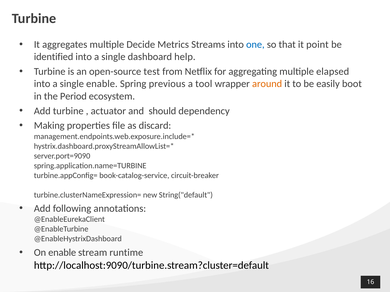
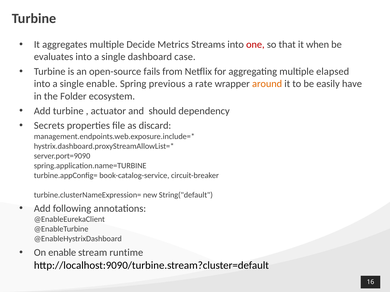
one colour: blue -> red (255, 45)
point: point -> when (318, 45)
identified: identified -> evaluates (54, 57)
help: help -> case (185, 57)
test: test -> fails (152, 72)
tool: tool -> rate (204, 84)
boot: boot -> have (352, 84)
Period: Period -> Folder (73, 96)
Making: Making -> Secrets (49, 126)
